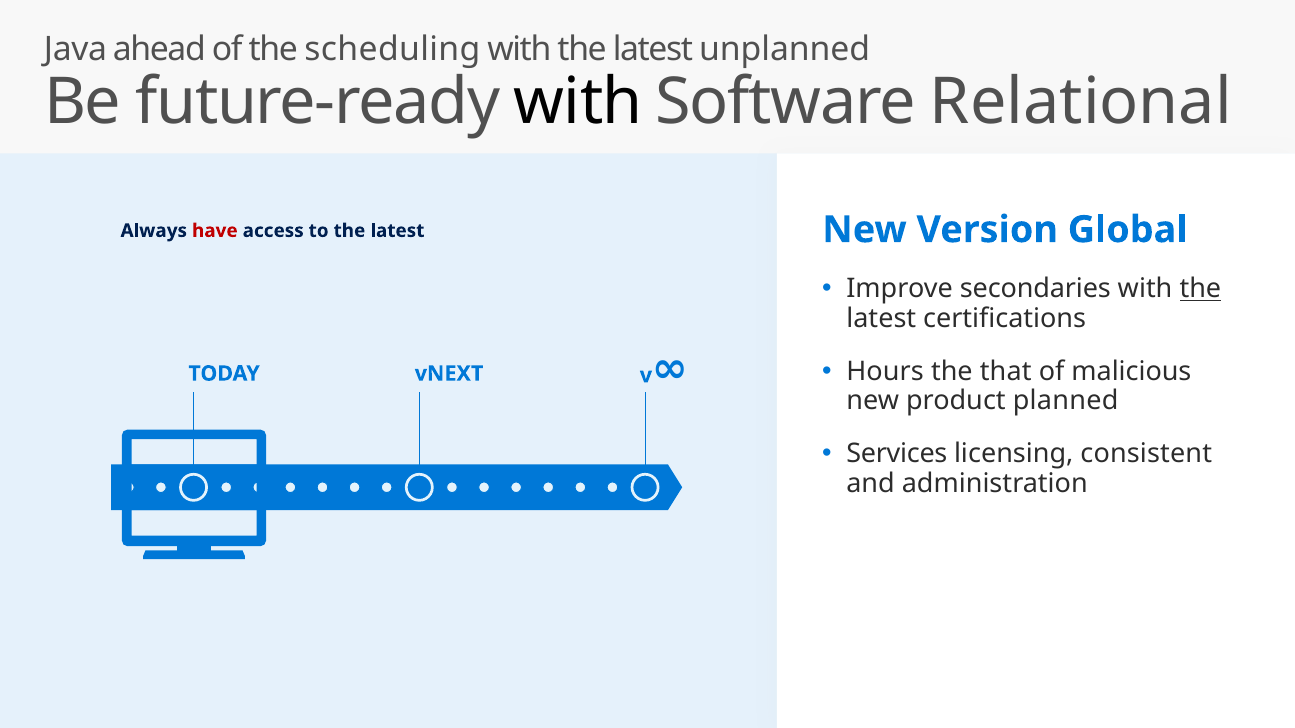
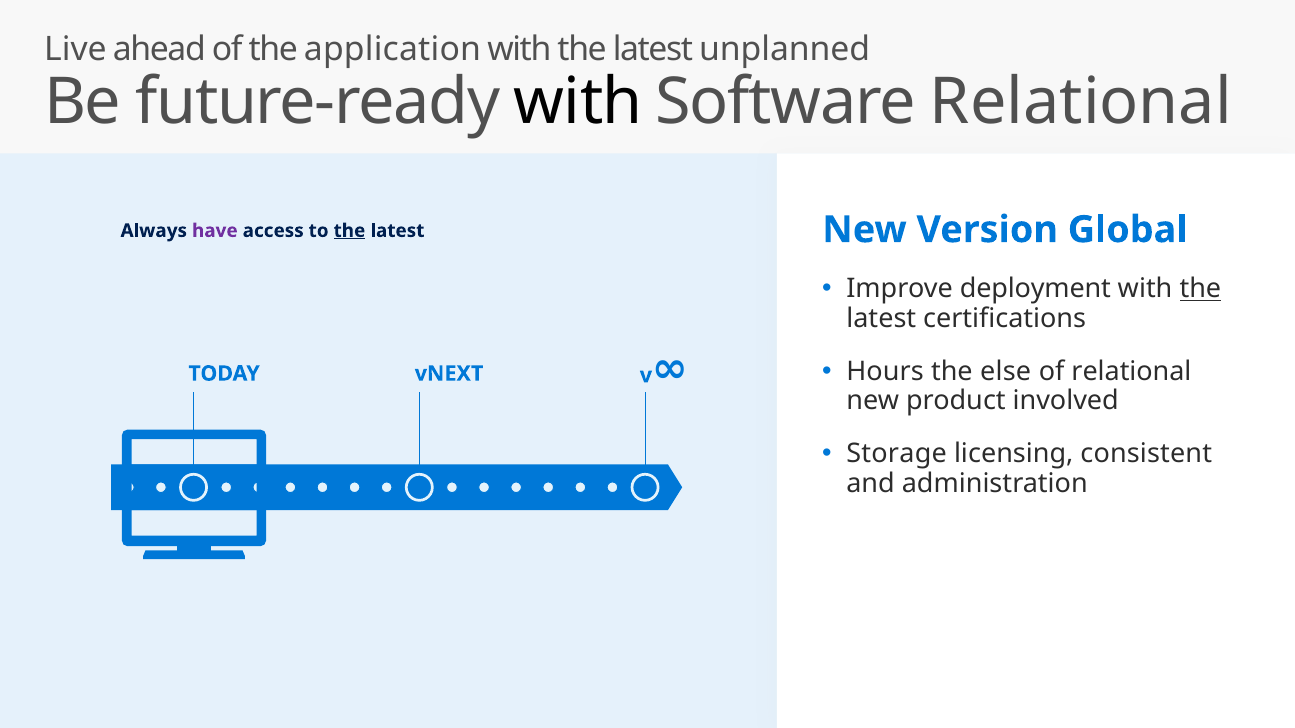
Java: Java -> Live (75, 50)
scheduling: scheduling -> application (392, 50)
have colour: red -> purple (215, 231)
the underline: none -> present (349, 231)
secondaries: secondaries -> deployment (1035, 289)
that: that -> else (1006, 372)
of malicious: malicious -> relational (1131, 372)
planned: planned -> involved (1066, 401)
Services: Services -> Storage (897, 454)
